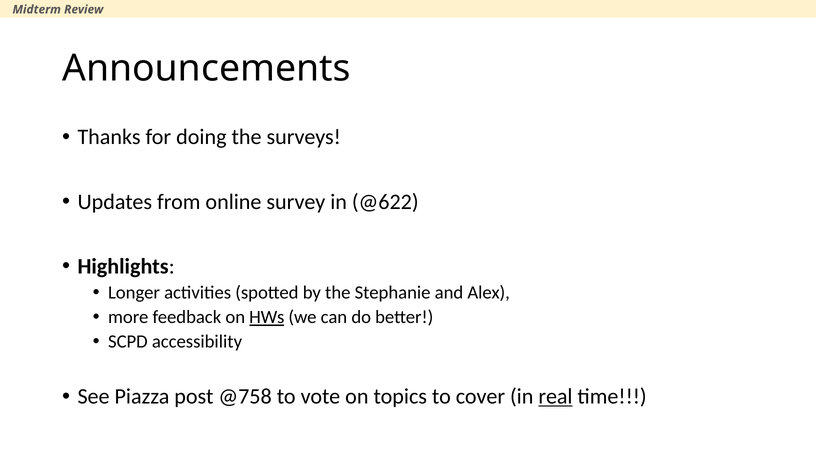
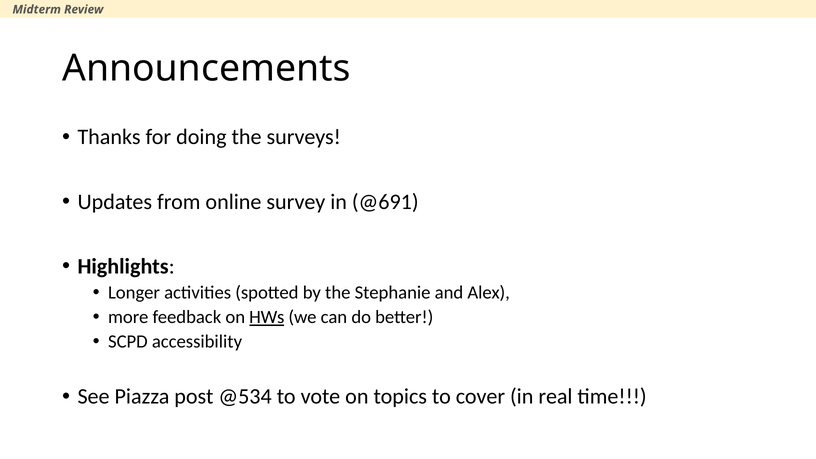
@622: @622 -> @691 (385, 202)
@758: @758 -> @534 (245, 397)
real underline: present -> none (555, 397)
